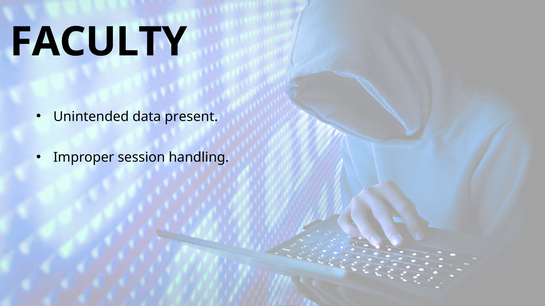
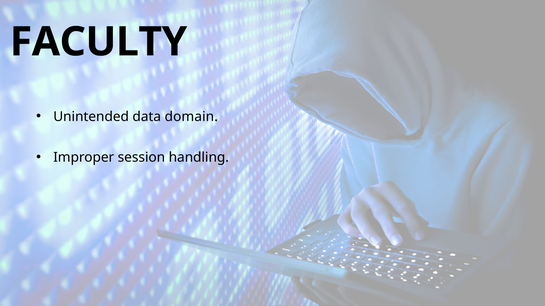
present: present -> domain (191, 117)
